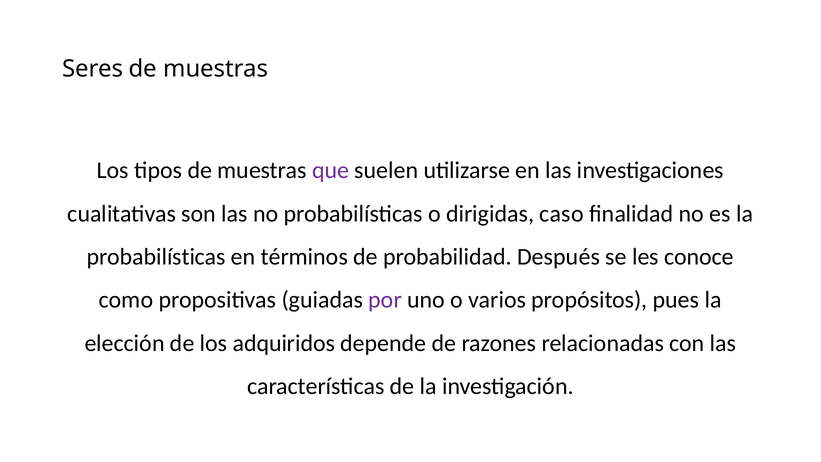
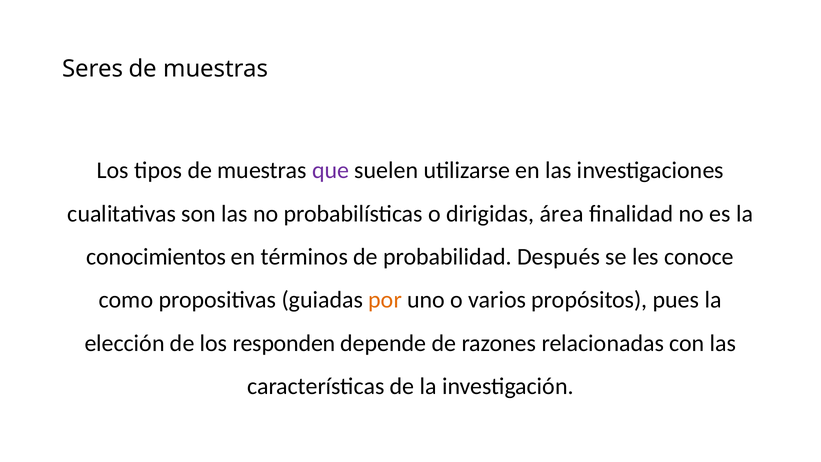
caso: caso -> área (562, 214)
probabilísticas: probabilísticas -> conocimientos (156, 257)
por colour: purple -> orange (385, 300)
adquiridos: adquiridos -> responden (284, 343)
